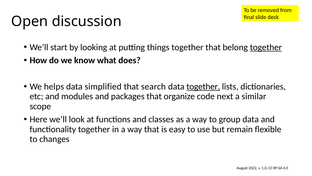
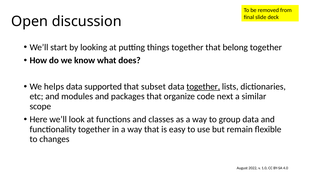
together underline: present -> none (266, 47)
simplified: simplified -> supported (103, 86)
search: search -> subset (153, 86)
